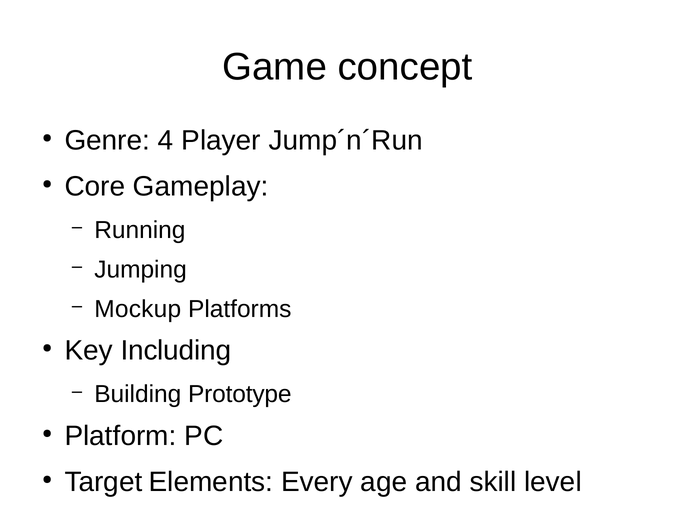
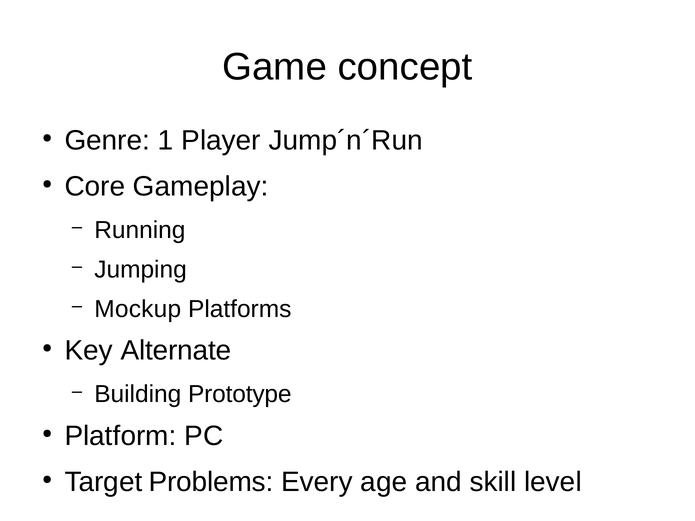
4: 4 -> 1 (166, 141)
Including: Including -> Alternate (176, 351)
Elements: Elements -> Problems (211, 482)
